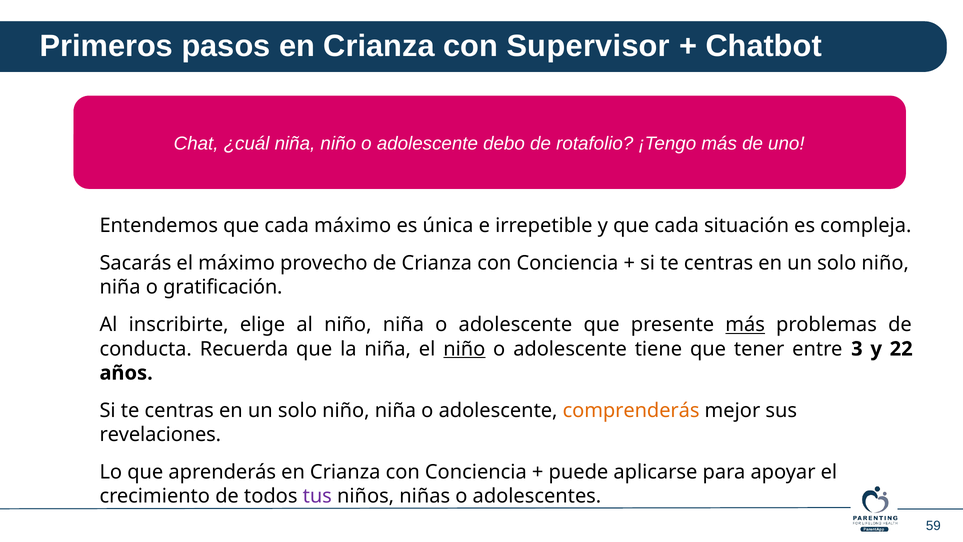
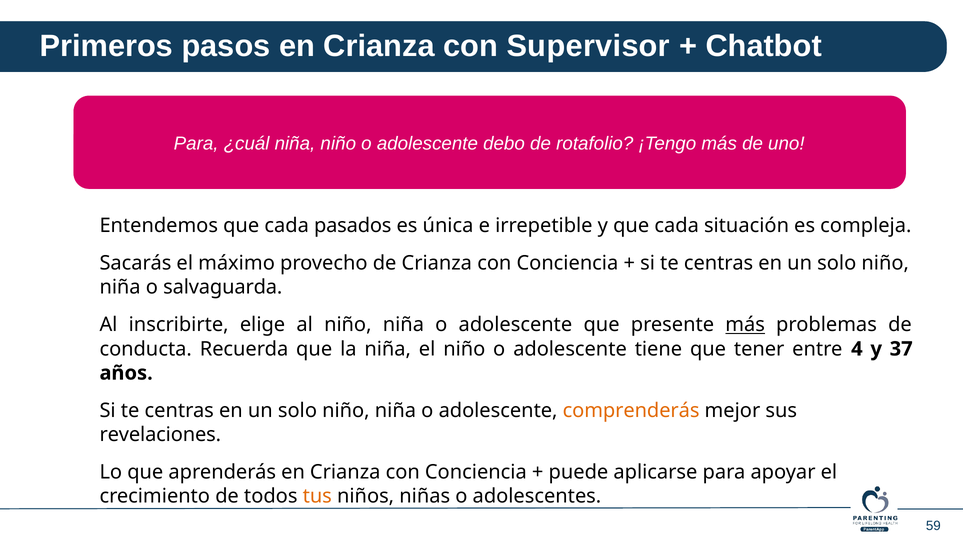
Chat: Chat -> Para (196, 144)
cada máximo: máximo -> pasados (353, 226)
gratificación: gratificación -> salvaguarda (223, 287)
niño underline: present -> none (464, 349)
3: 3 -> 4 (857, 349)
22: 22 -> 37 (901, 349)
tus colour: purple -> orange (317, 496)
